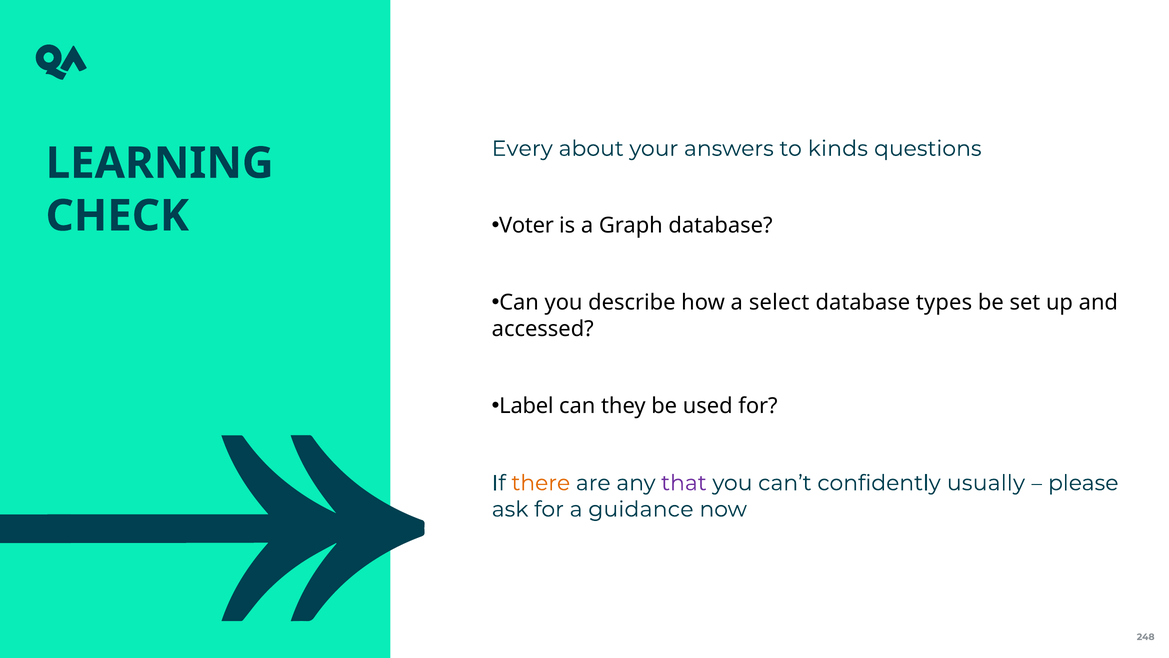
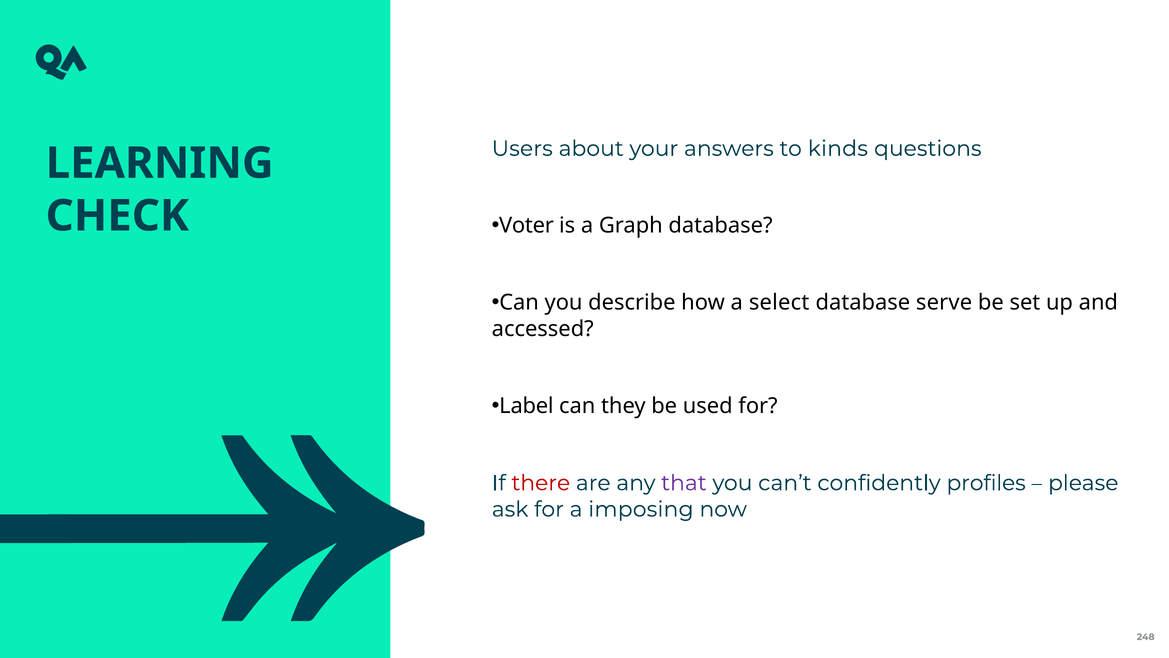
Every: Every -> Users (522, 149)
types: types -> serve (944, 302)
there colour: orange -> red (541, 483)
usually: usually -> profiles (986, 483)
guidance: guidance -> imposing (641, 509)
